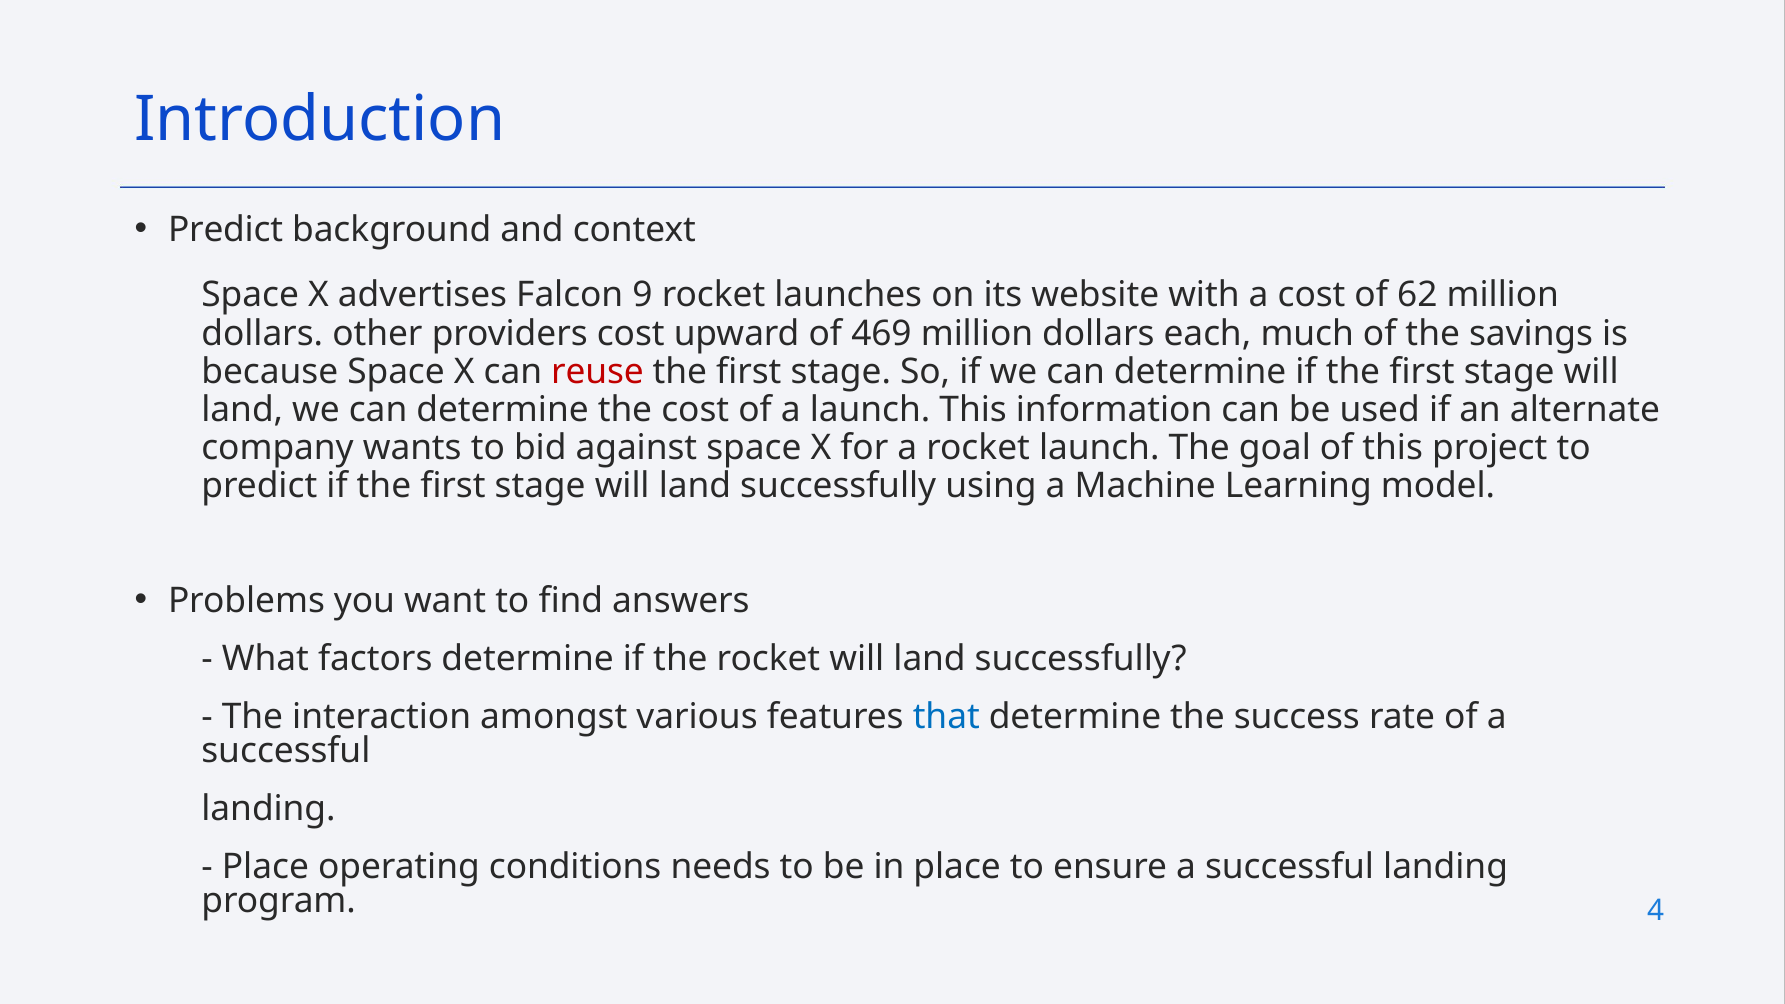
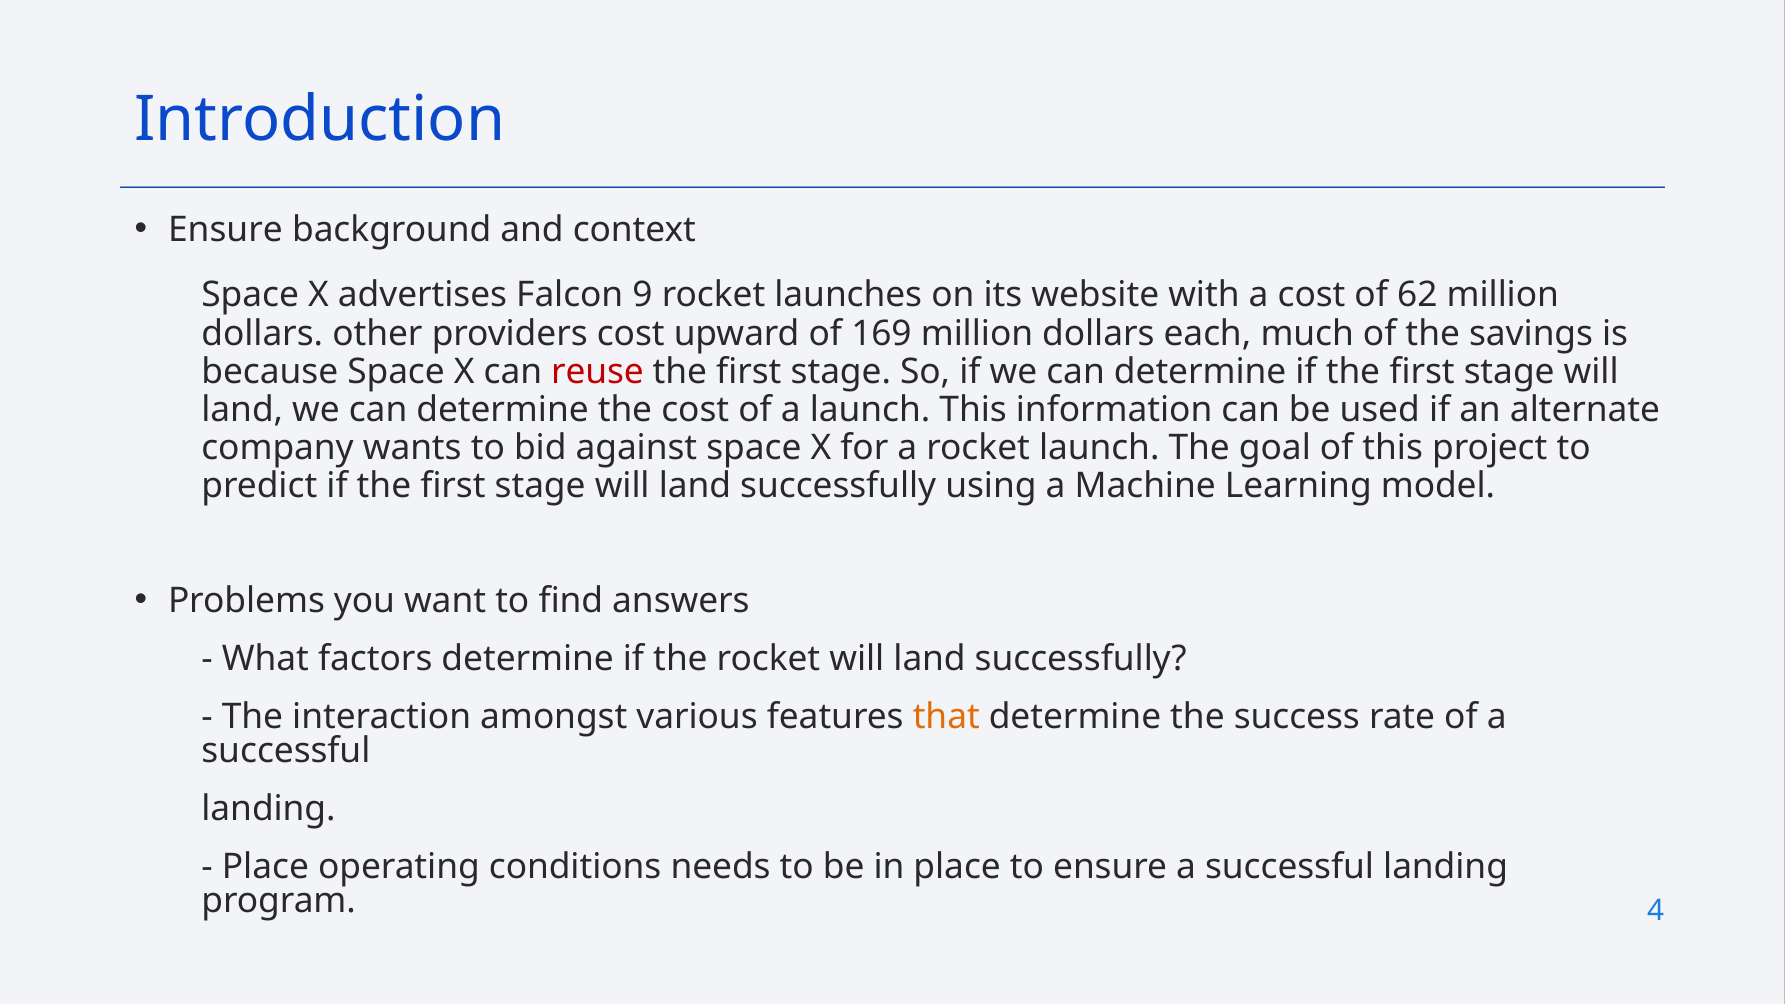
Predict: Predict -> Ensure (225, 230)
469: 469 -> 169 (881, 334)
that colour: blue -> orange (946, 717)
